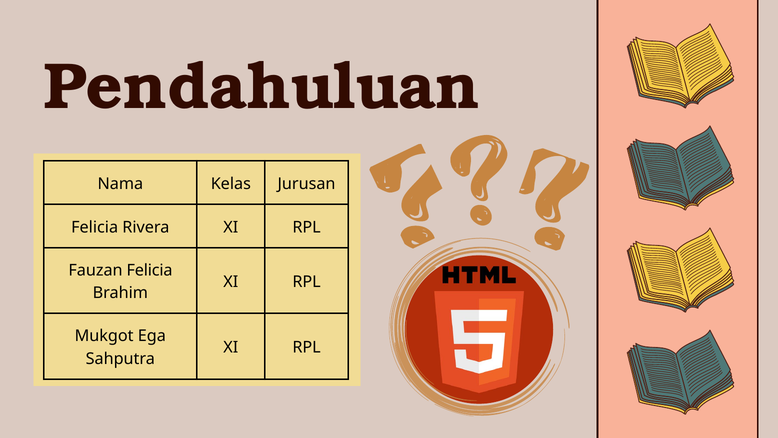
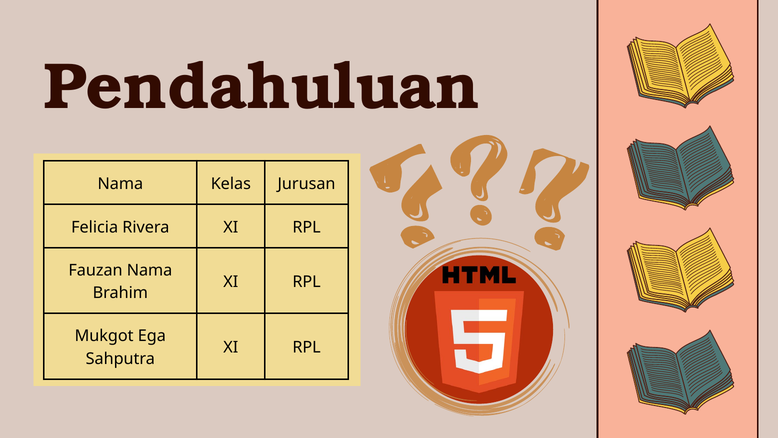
Fauzan Felicia: Felicia -> Nama (150, 270)
